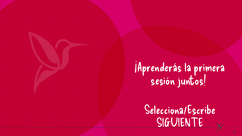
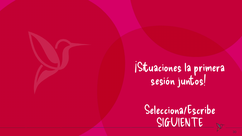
¡Aprenderás: ¡Aprenderás -> ¡Situaciones (158, 68)
